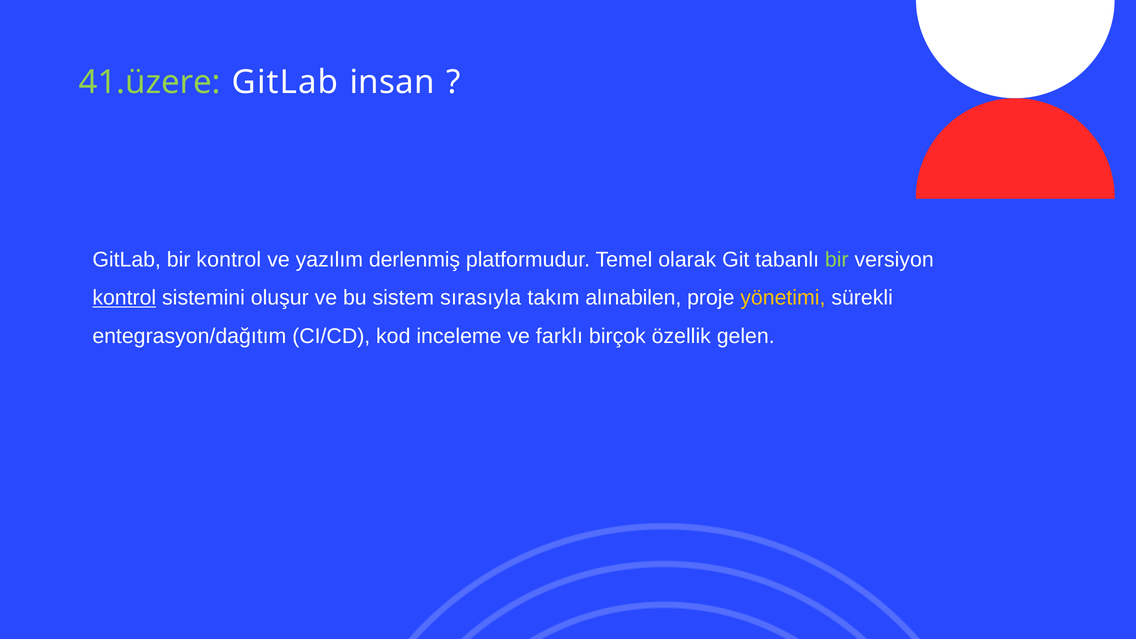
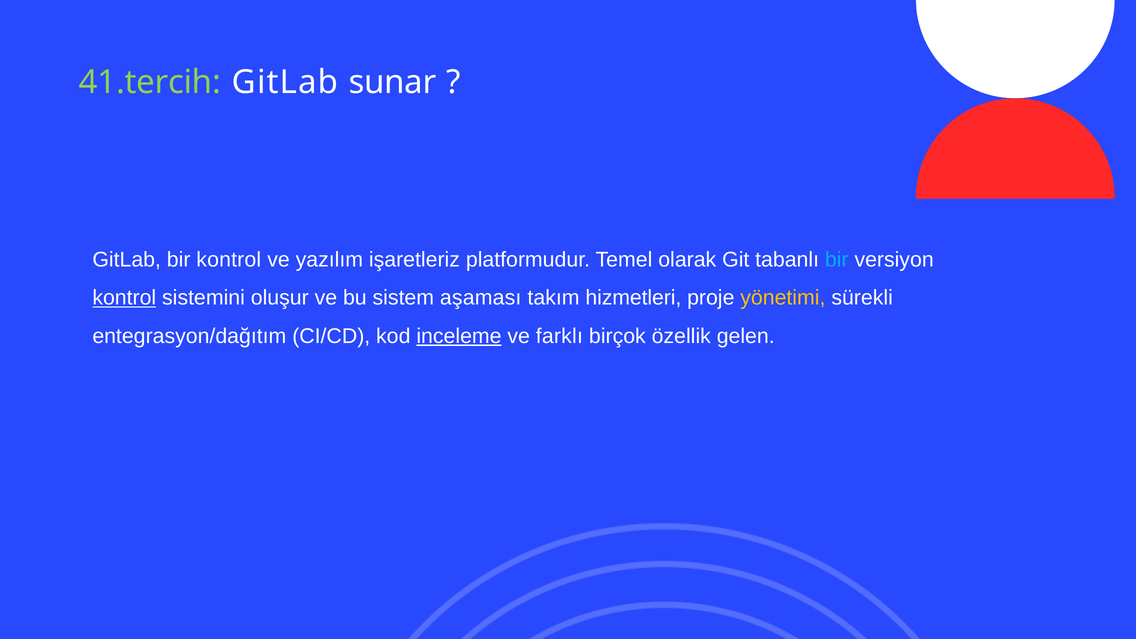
41.üzere: 41.üzere -> 41.tercih (150, 82)
insan: insan -> sunar (393, 82)
derlenmiş: derlenmiş -> işaretleriz (414, 260)
bir colour: light green -> light blue (837, 260)
sırasıyla: sırasıyla -> aşaması (481, 298)
alınabilen: alınabilen -> hizmetleri (633, 298)
inceleme underline: none -> present (459, 336)
